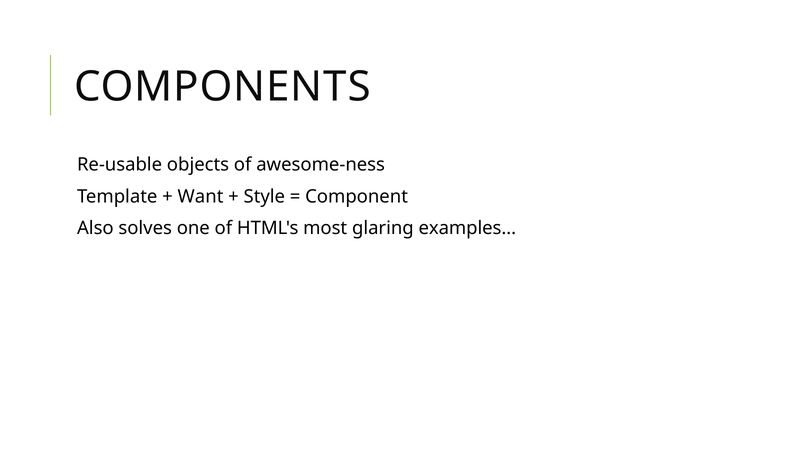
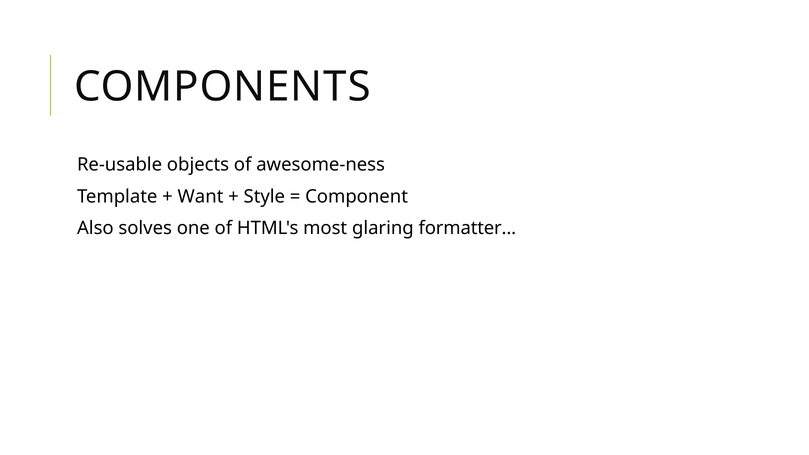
examples: examples -> formatter (467, 228)
